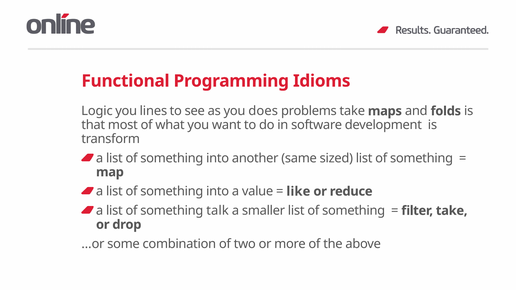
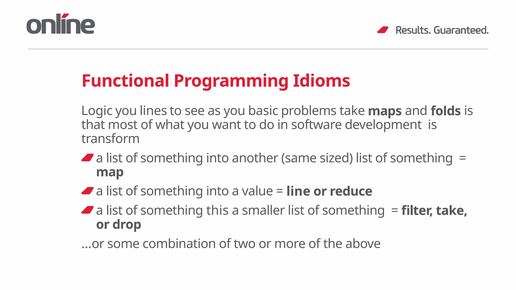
does: does -> basic (263, 111)
like: like -> line (298, 192)
talk: talk -> this (218, 211)
